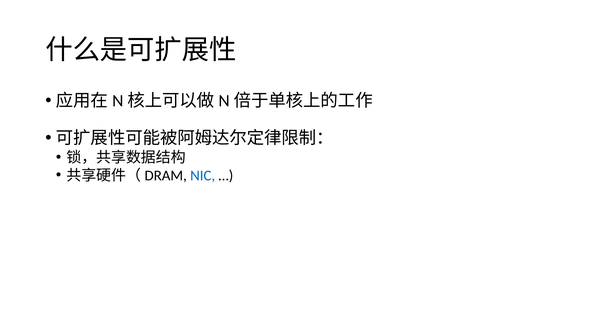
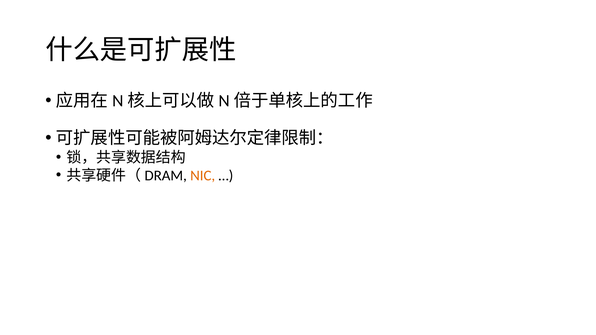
NIC colour: blue -> orange (203, 176)
